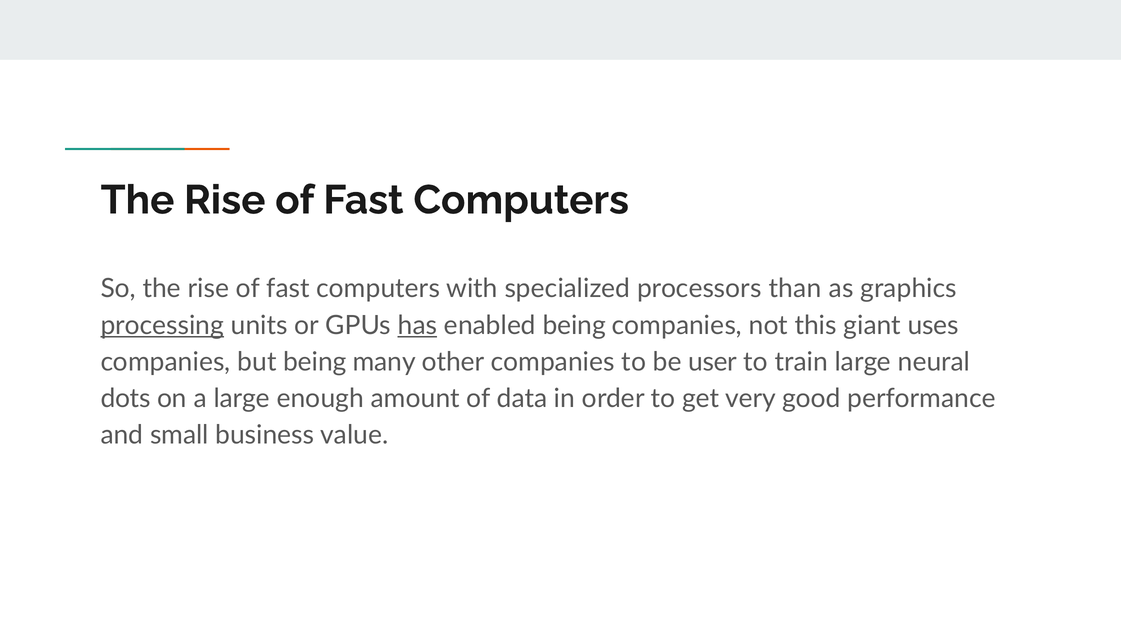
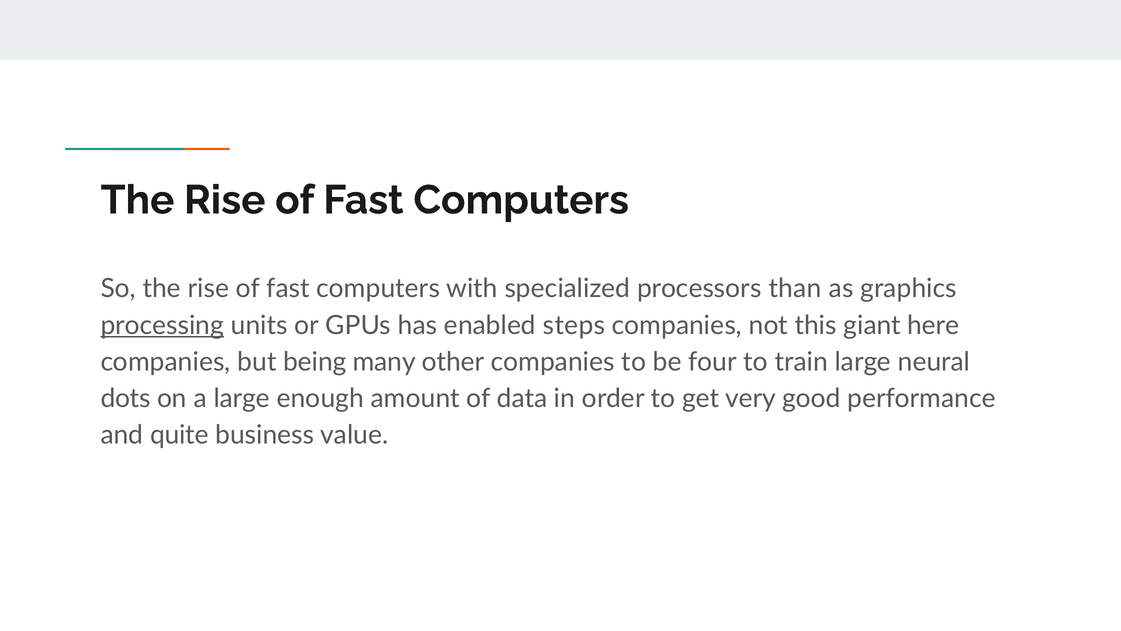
has underline: present -> none (417, 325)
enabled being: being -> steps (574, 325)
uses: uses -> here (933, 325)
user: user -> four (713, 362)
small: small -> quite (179, 435)
